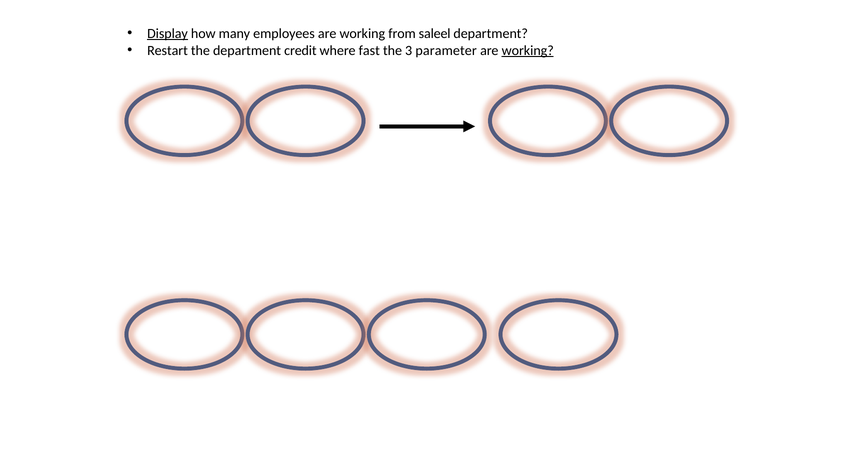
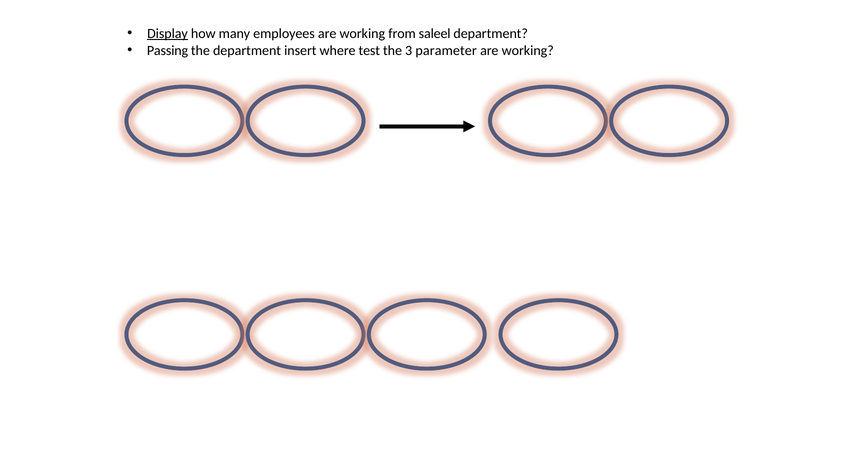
Restart: Restart -> Passing (168, 50)
credit: credit -> insert (300, 50)
fast: fast -> test (369, 50)
working underline: present -> none (528, 50)
